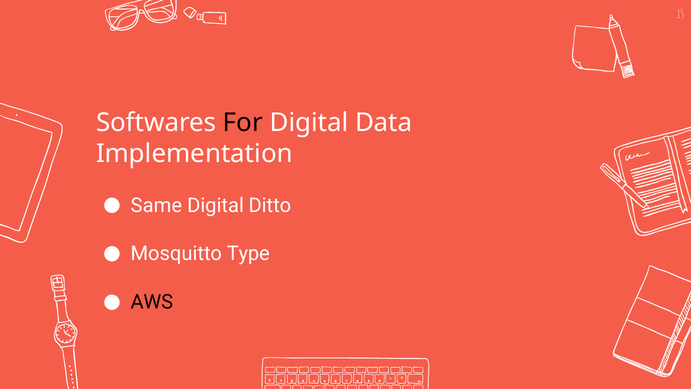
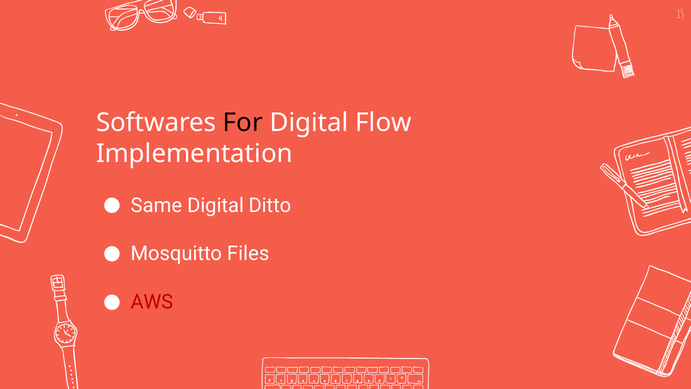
Data: Data -> Flow (384, 123)
Type: Type -> Files (248, 254)
AWS colour: black -> red (152, 302)
